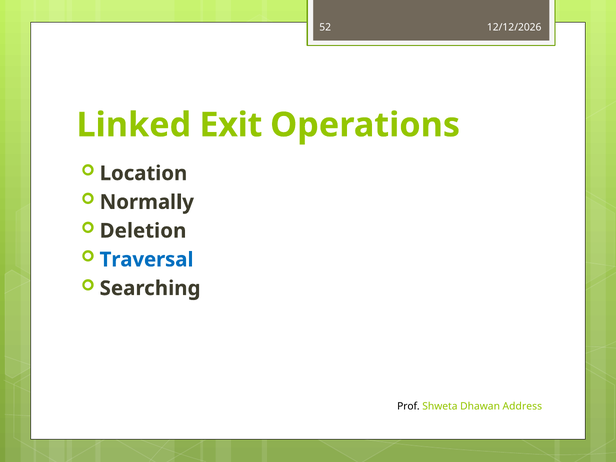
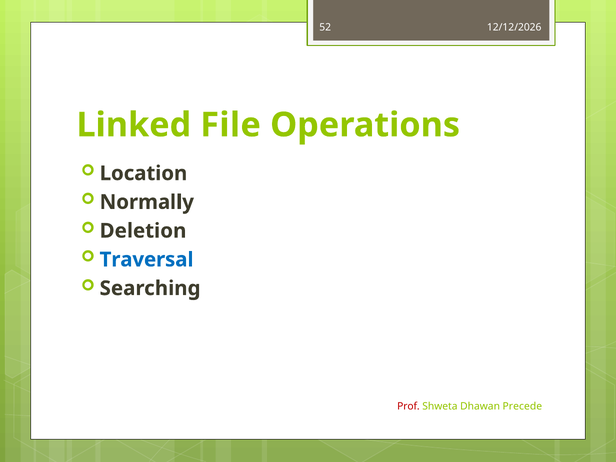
Exit: Exit -> File (231, 125)
Prof colour: black -> red (408, 406)
Address: Address -> Precede (522, 406)
